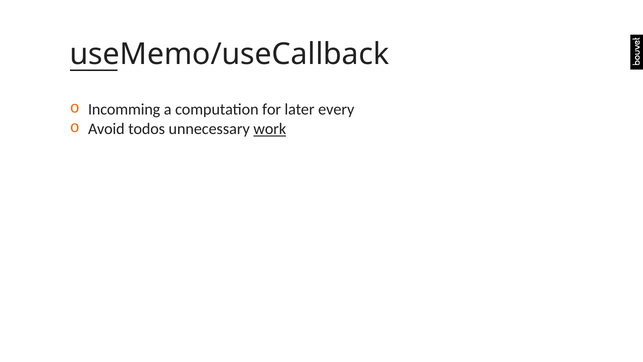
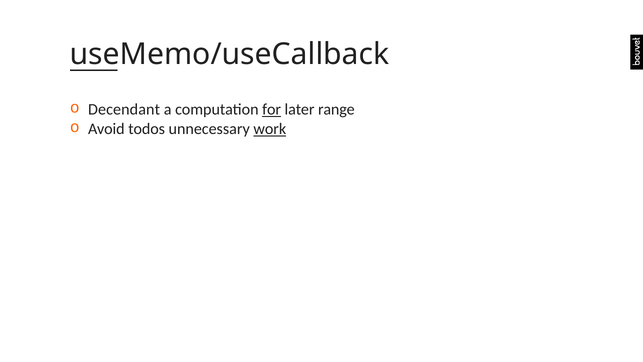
Incomming: Incomming -> Decendant (124, 109)
for underline: none -> present (272, 109)
every: every -> range (336, 109)
